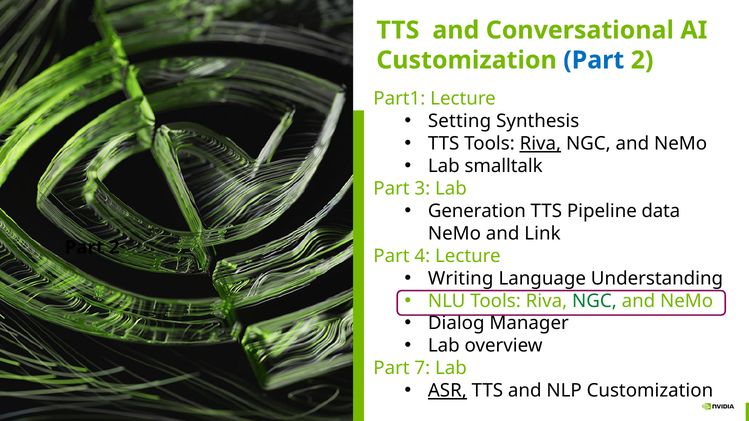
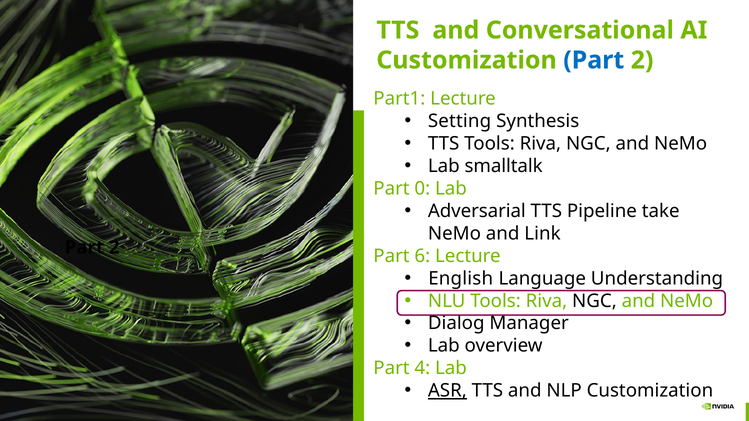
Riva underline: present -> none (540, 144)
3: 3 -> 0 (422, 189)
Generation: Generation -> Adversarial (477, 211)
data: data -> take (661, 211)
4: 4 -> 6 (422, 256)
Writing: Writing -> English (461, 279)
NGC colour: green -> black (594, 301)
7: 7 -> 4 (422, 368)
